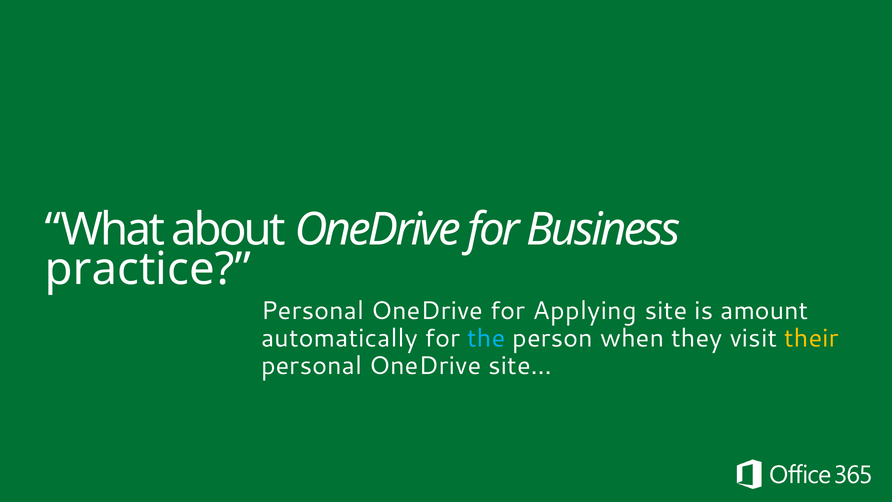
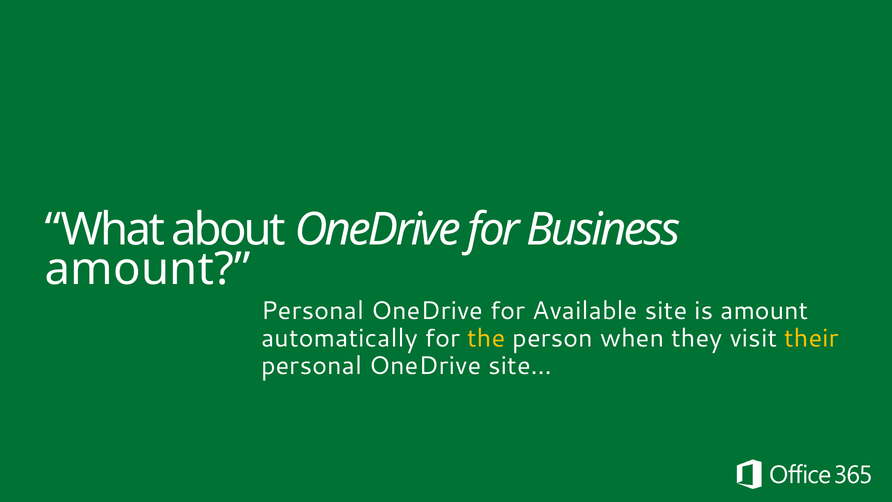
practice: practice -> amount (148, 269)
Applying: Applying -> Available (585, 311)
the colour: light blue -> yellow (486, 338)
